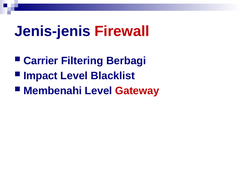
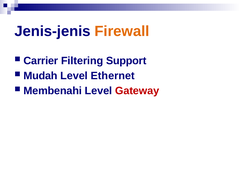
Firewall colour: red -> orange (122, 31)
Berbagi: Berbagi -> Support (126, 61)
Impact: Impact -> Mudah (41, 76)
Blacklist: Blacklist -> Ethernet (113, 76)
